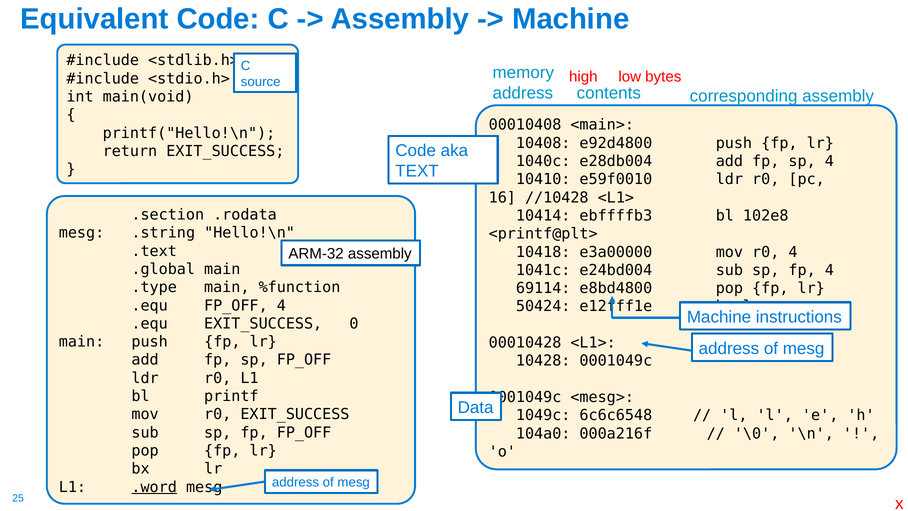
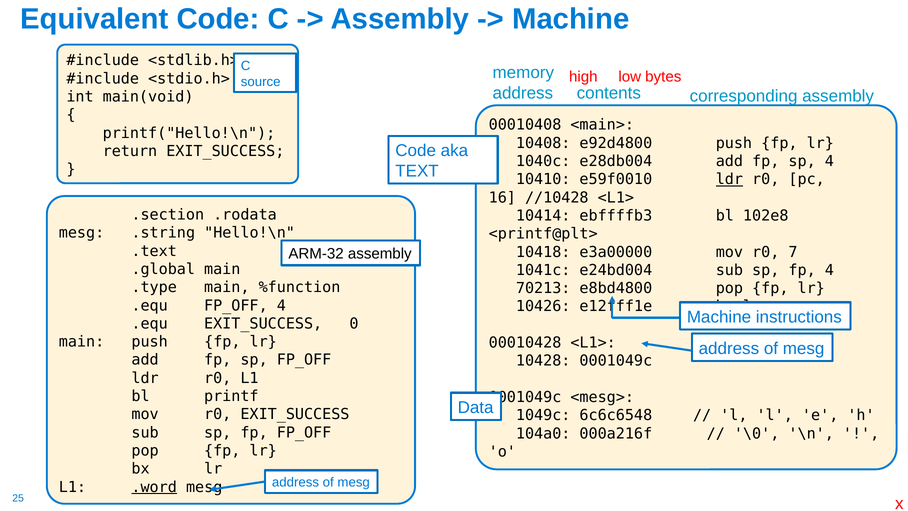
ldr underline: none -> present (729, 179)
r0 4: 4 -> 7 (793, 252)
69114: 69114 -> 70213 (543, 288)
50424: 50424 -> 10426 (543, 306)
